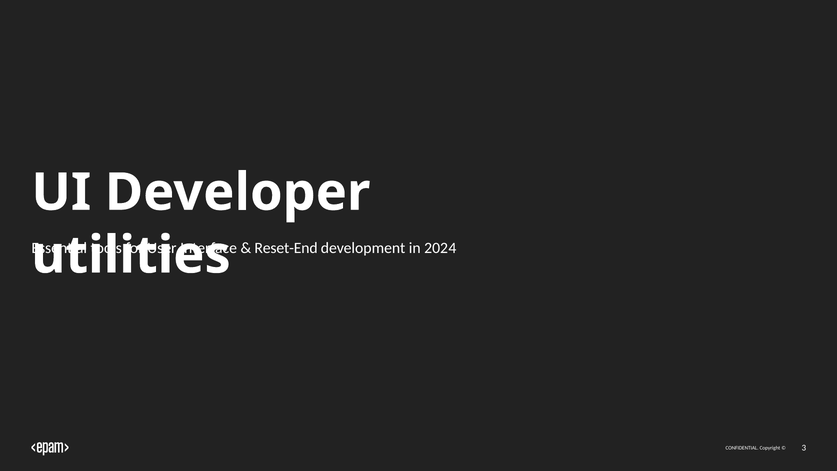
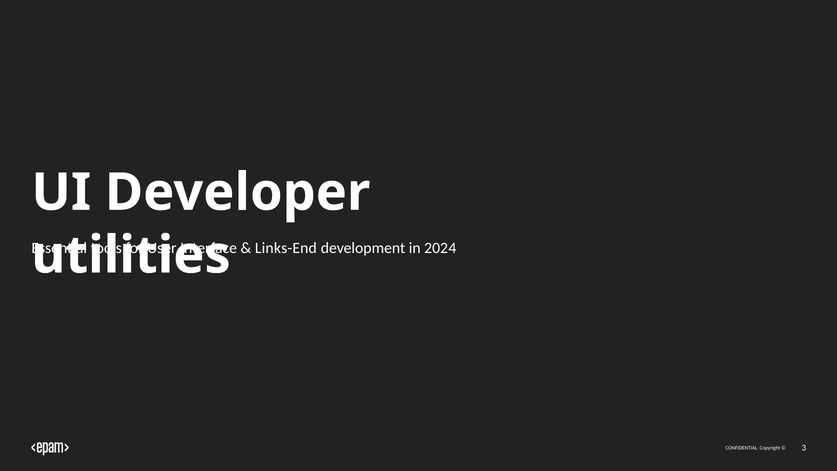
Reset-End: Reset-End -> Links-End (286, 248)
